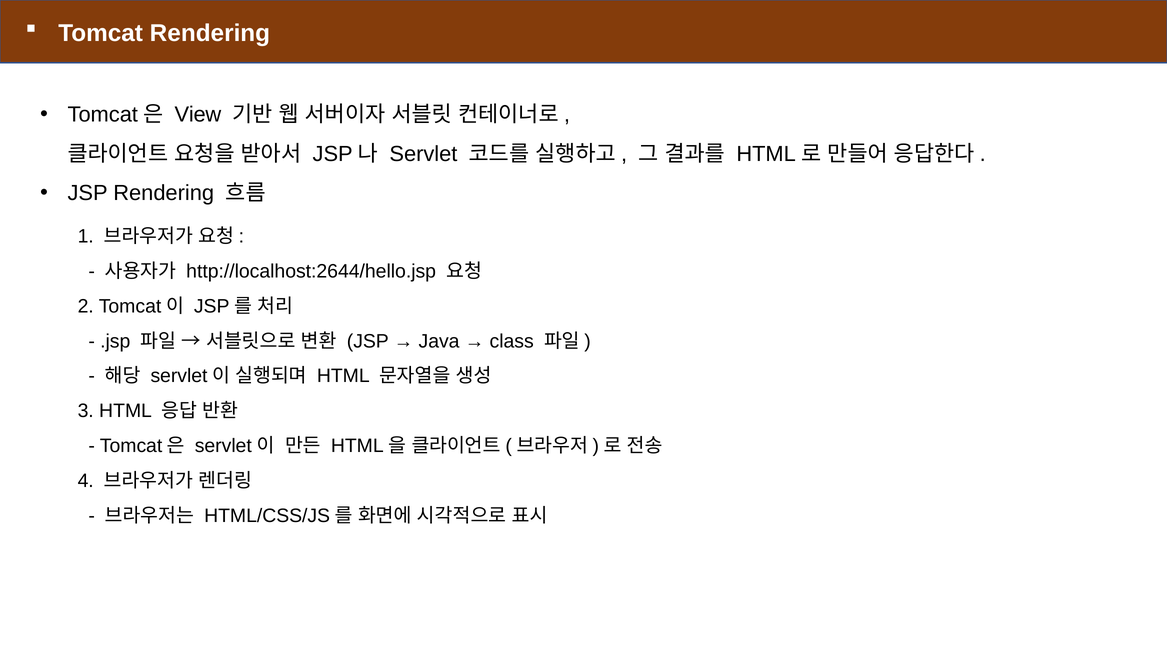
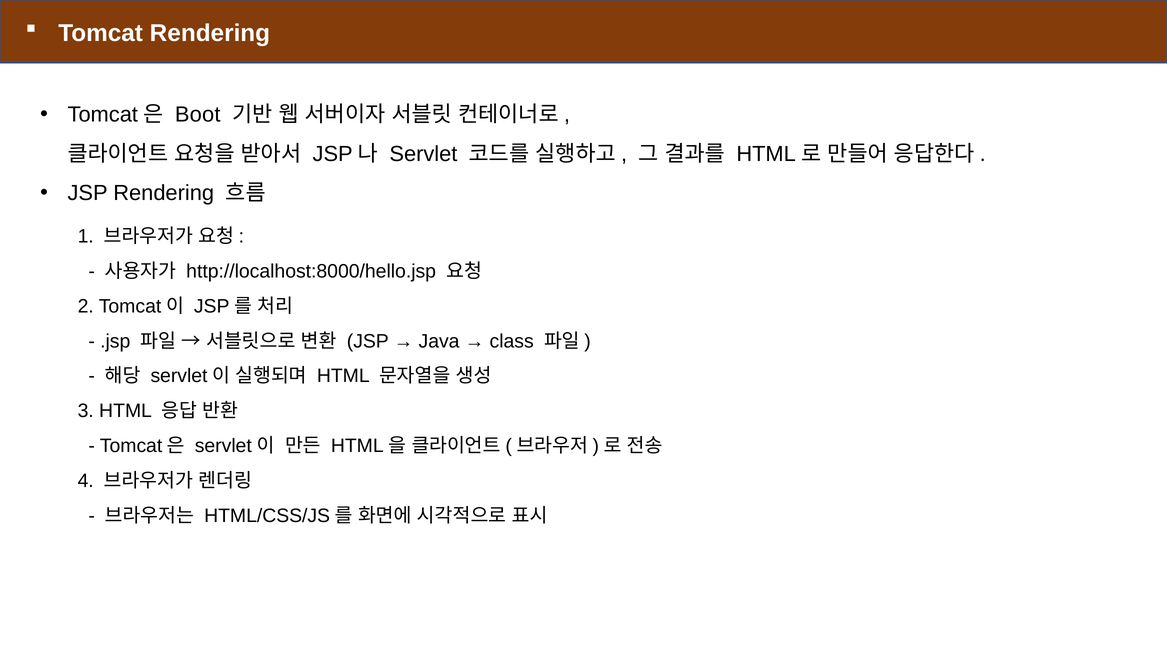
View: View -> Boot (198, 115)
http://localhost:2644/hello.jsp: http://localhost:2644/hello.jsp -> http://localhost:8000/hello.jsp (311, 271)
